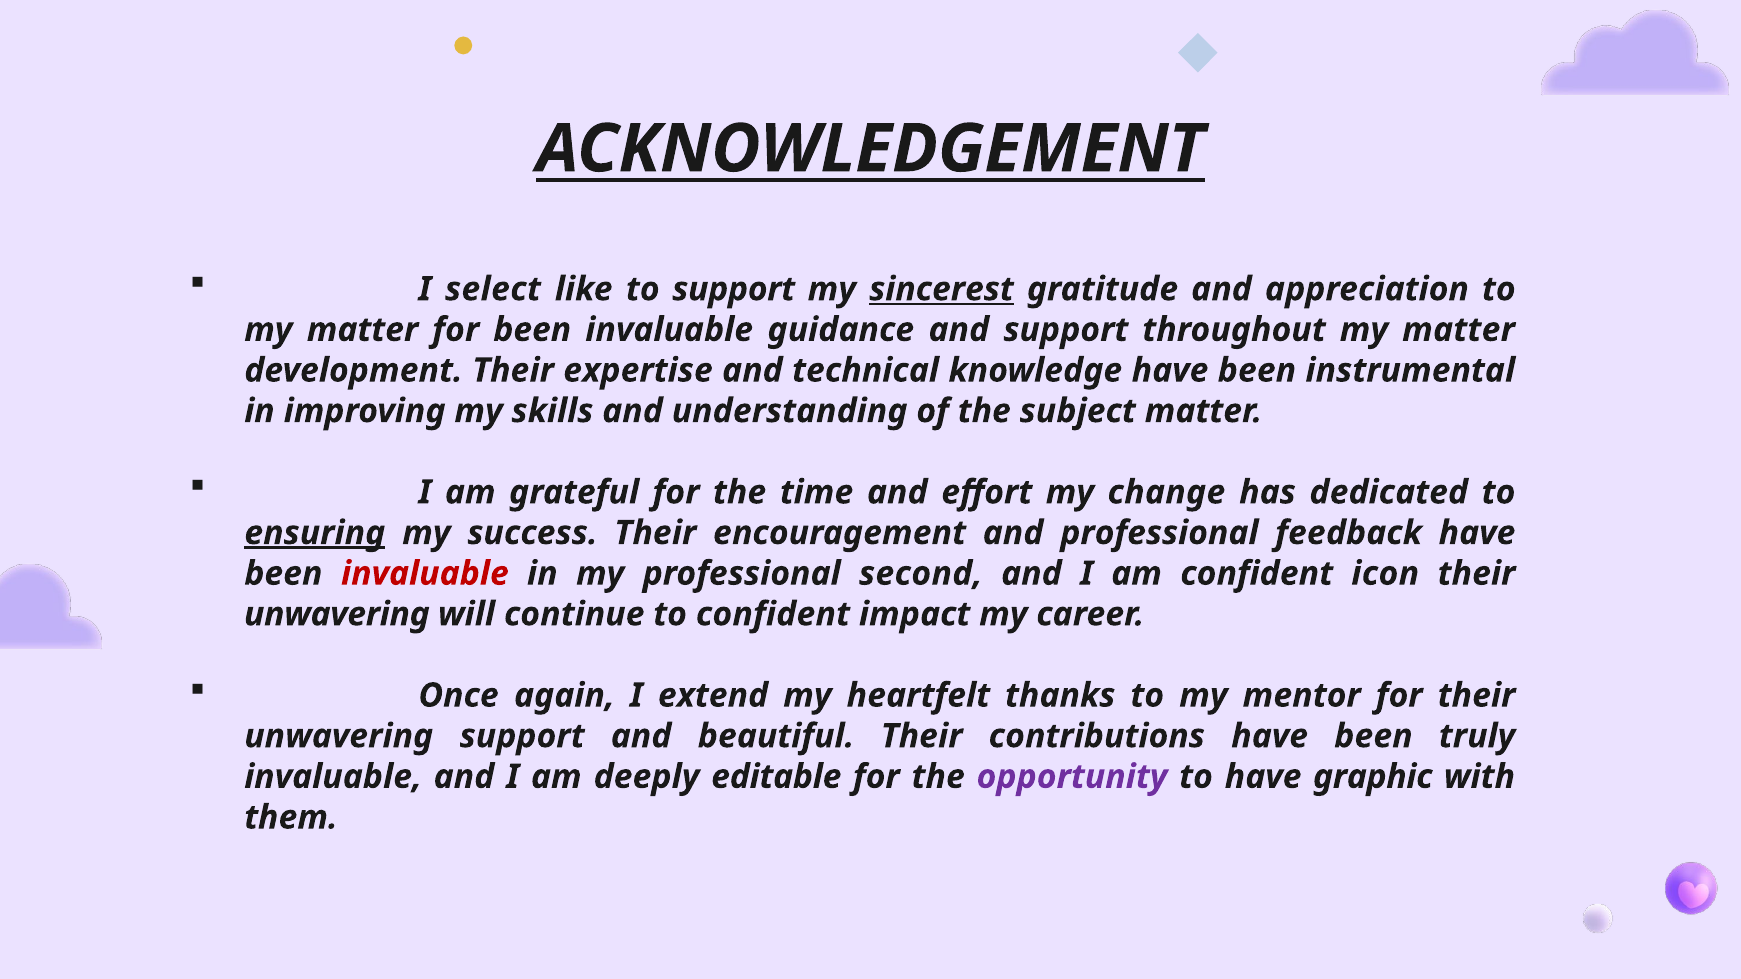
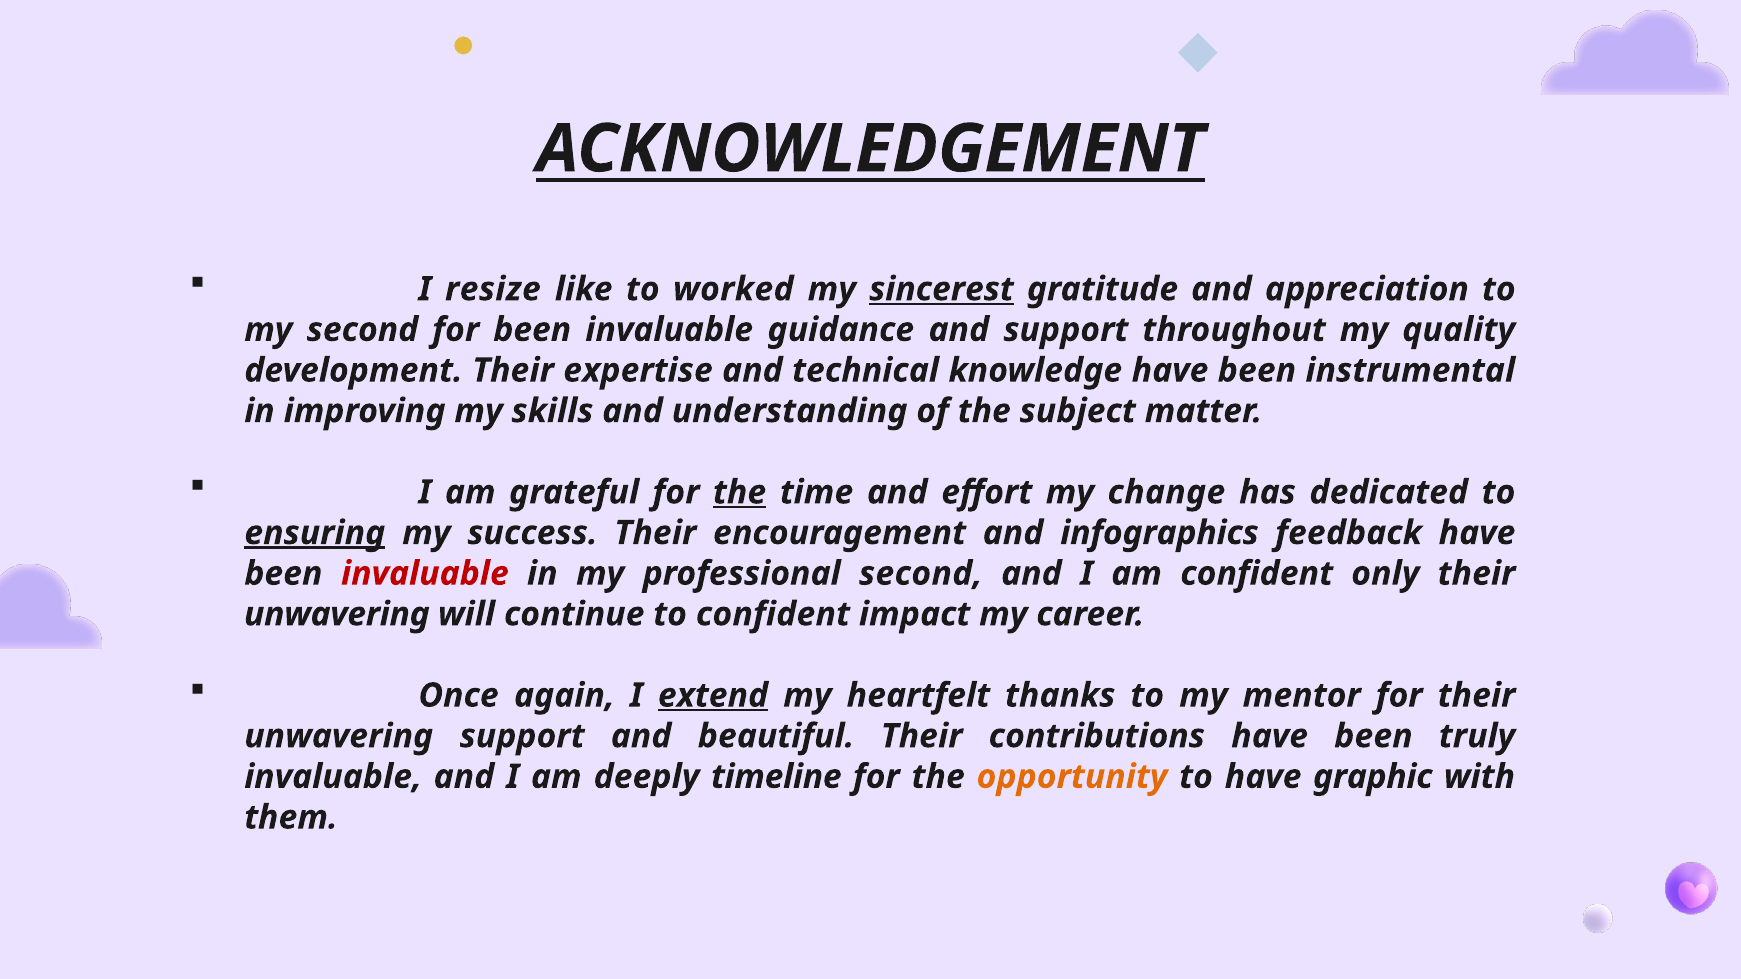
select: select -> resize (493, 289)
to support: support -> worked (733, 289)
matter: matter -> second (363, 330)
throughout my matter: matter -> quality (1459, 330)
the underline: none -> present (740, 492)
and professional: professional -> infographics (1160, 533)
icon: icon -> only (1385, 574)
extend underline: none -> present (713, 696)
editable: editable -> timeline (776, 777)
opportunity colour: purple -> orange (1072, 777)
